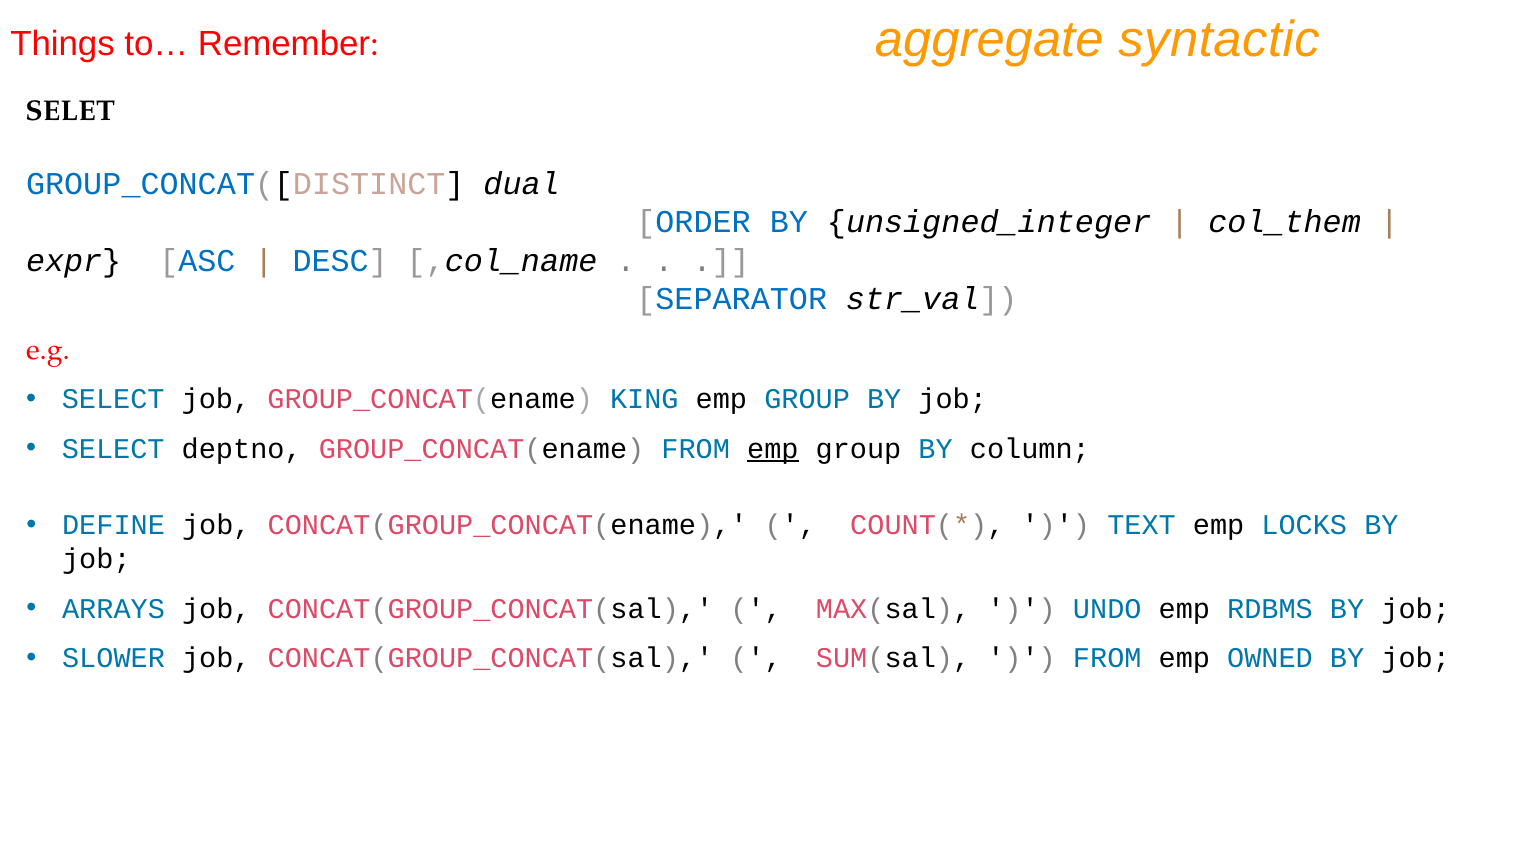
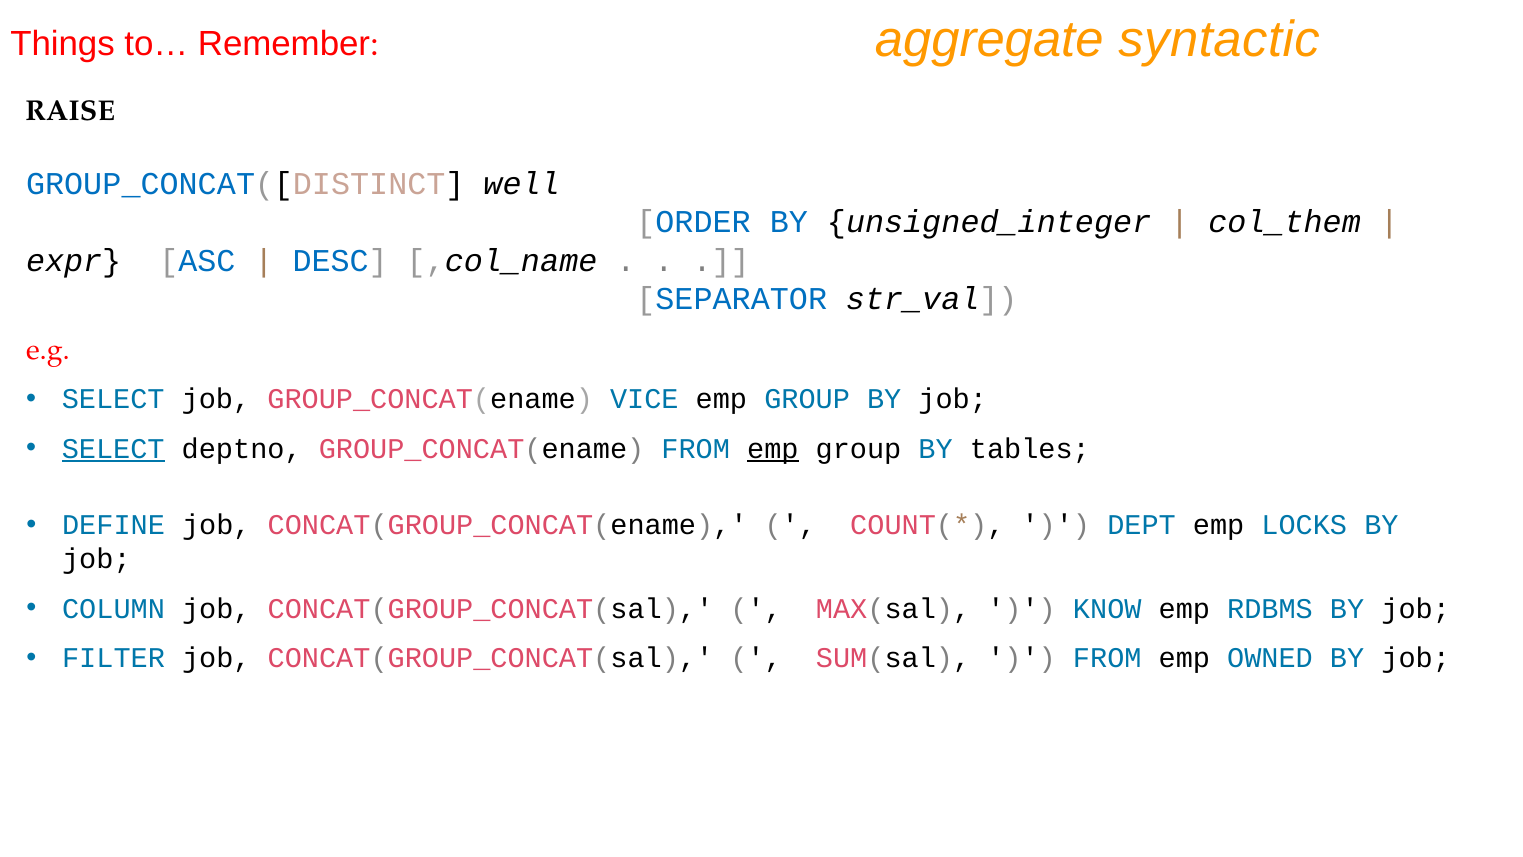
SELET: SELET -> RAISE (70, 111)
dual: dual -> well (522, 184)
KING: KING -> VICE (644, 399)
SELECT underline: none -> present (113, 449)
column: column -> tables (1030, 449)
TEXT: TEXT -> DEPT (1142, 525)
ARRAYS: ARRAYS -> COLUMN (114, 609)
UNDO: UNDO -> KNOW (1107, 609)
SLOWER: SLOWER -> FILTER (114, 658)
